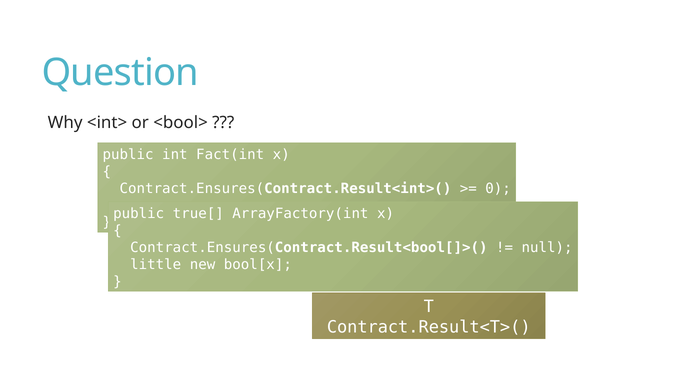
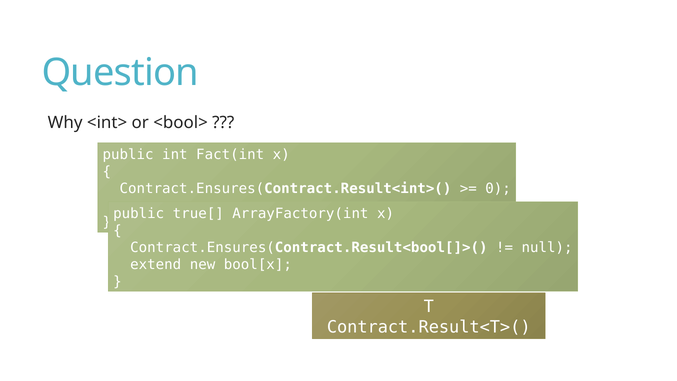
little: little -> extend (156, 264)
